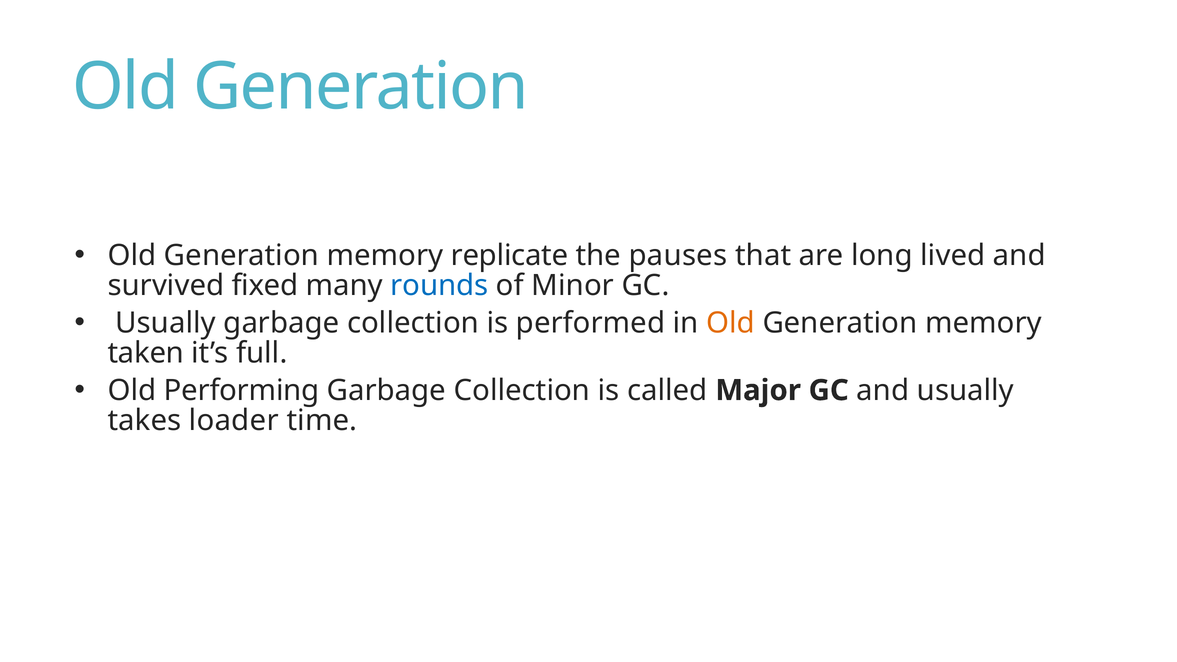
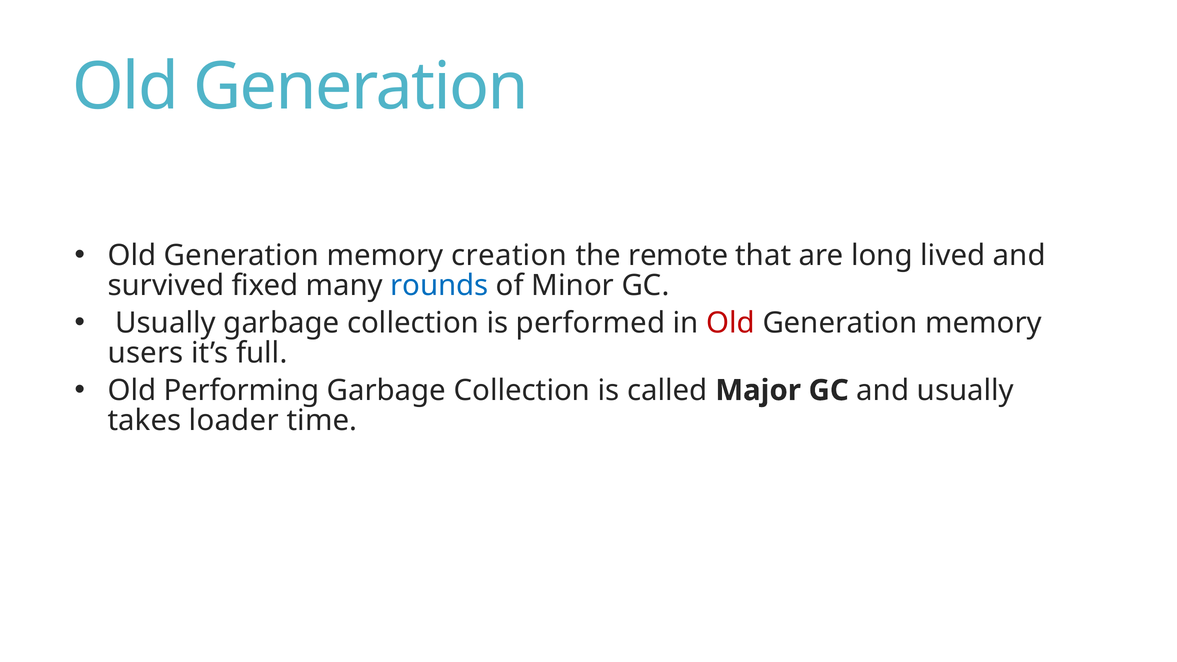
replicate: replicate -> creation (509, 256)
pauses: pauses -> remote (678, 256)
Old colour: orange -> red (731, 323)
taken: taken -> users (146, 353)
